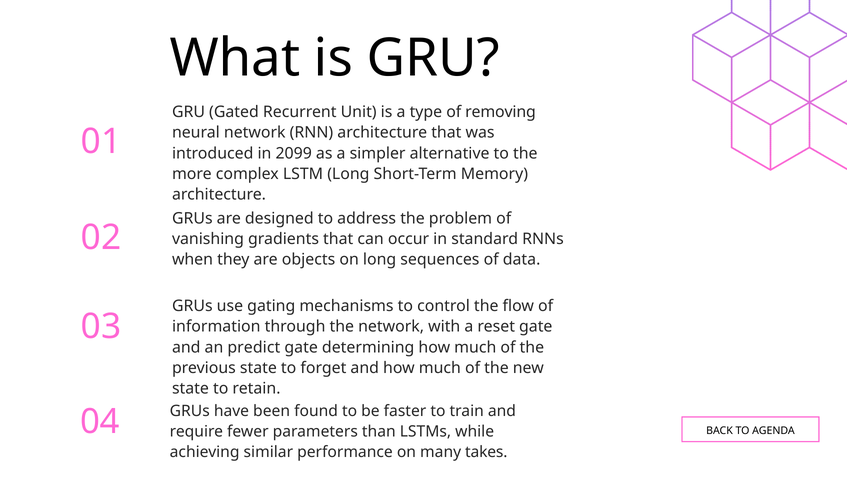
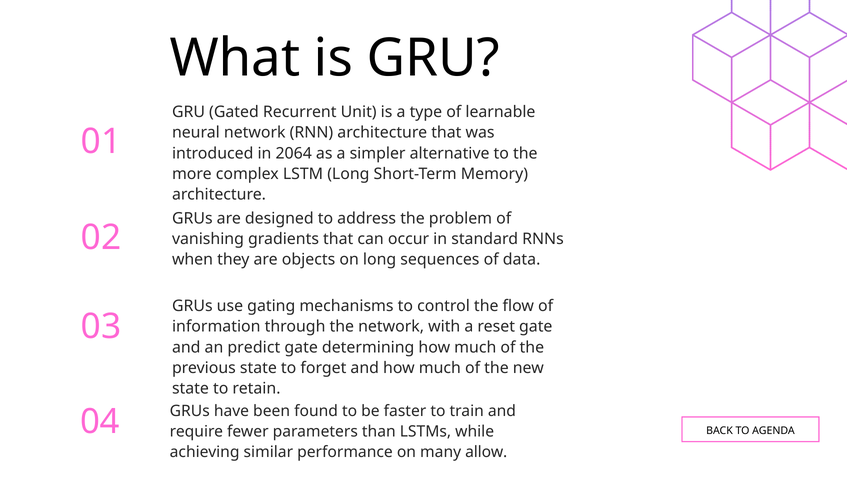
removing: removing -> learnable (500, 112)
2099: 2099 -> 2064 (294, 153)
takes: takes -> allow (486, 451)
